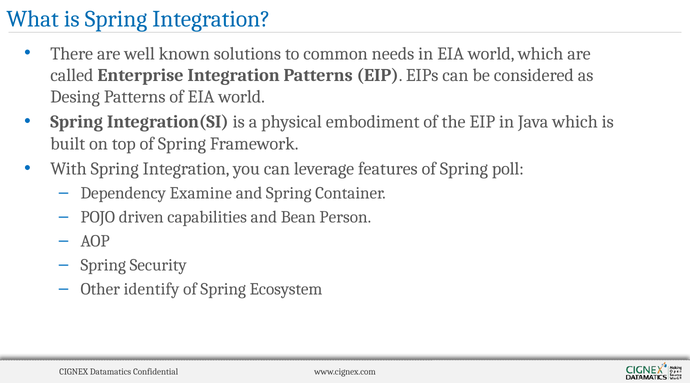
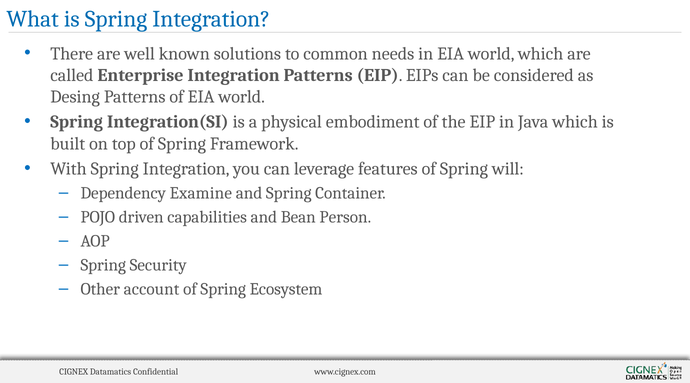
poll: poll -> will (508, 169)
identify: identify -> account (152, 289)
